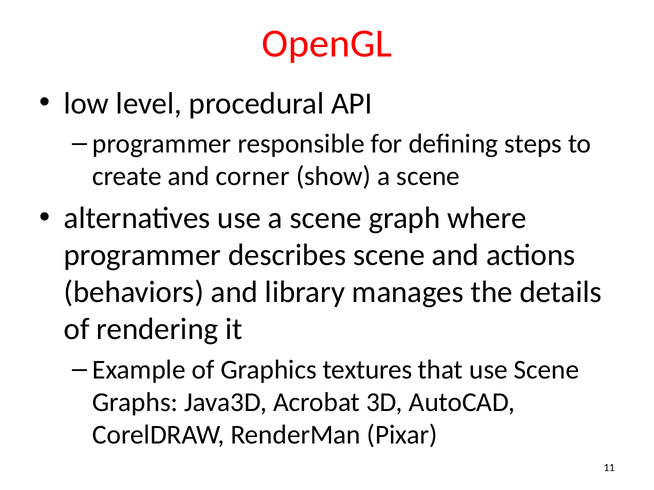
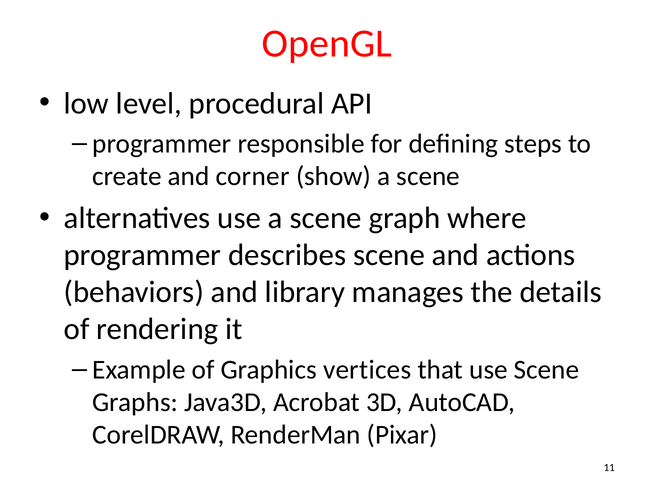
textures: textures -> vertices (367, 370)
